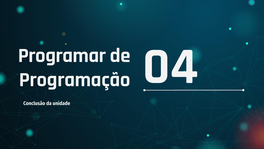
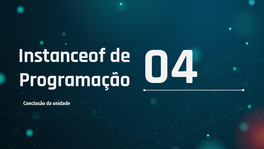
Programar: Programar -> Instanceof (62, 55)
